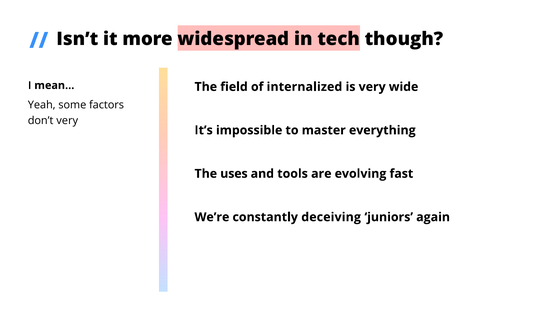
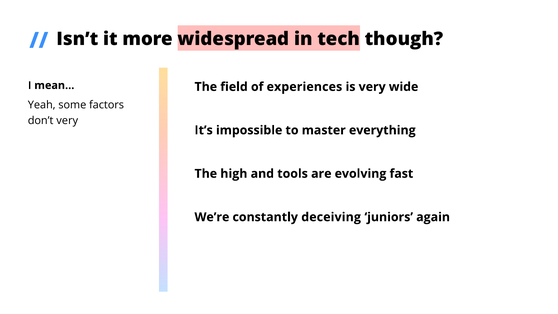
internalized: internalized -> experiences (304, 87)
uses: uses -> high (234, 174)
